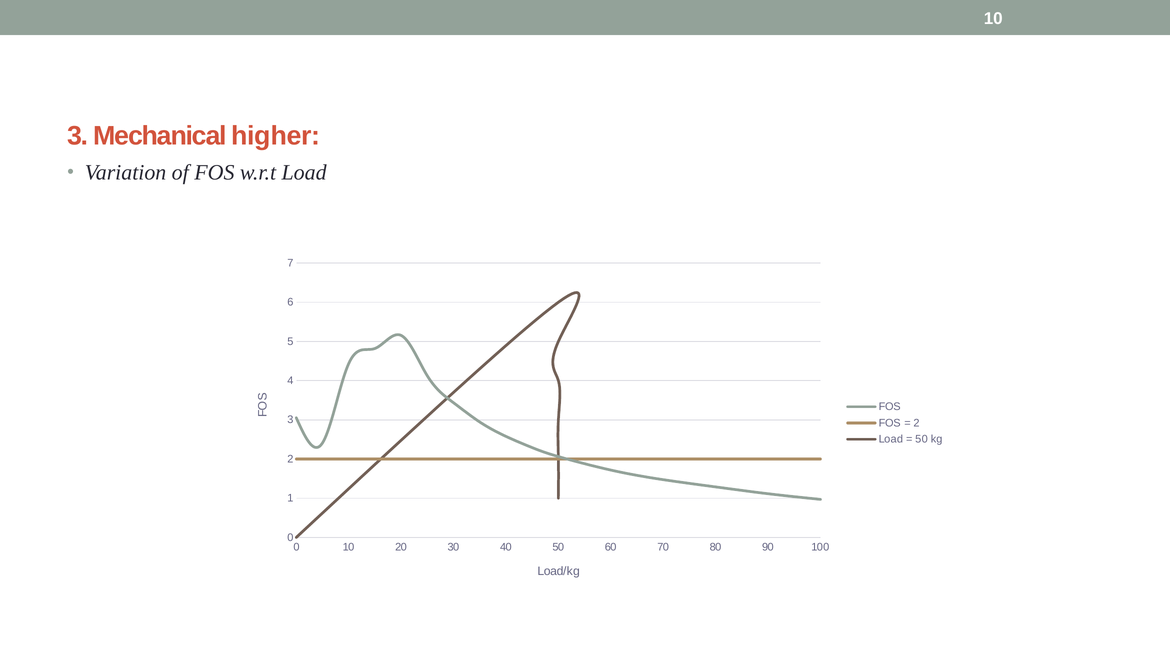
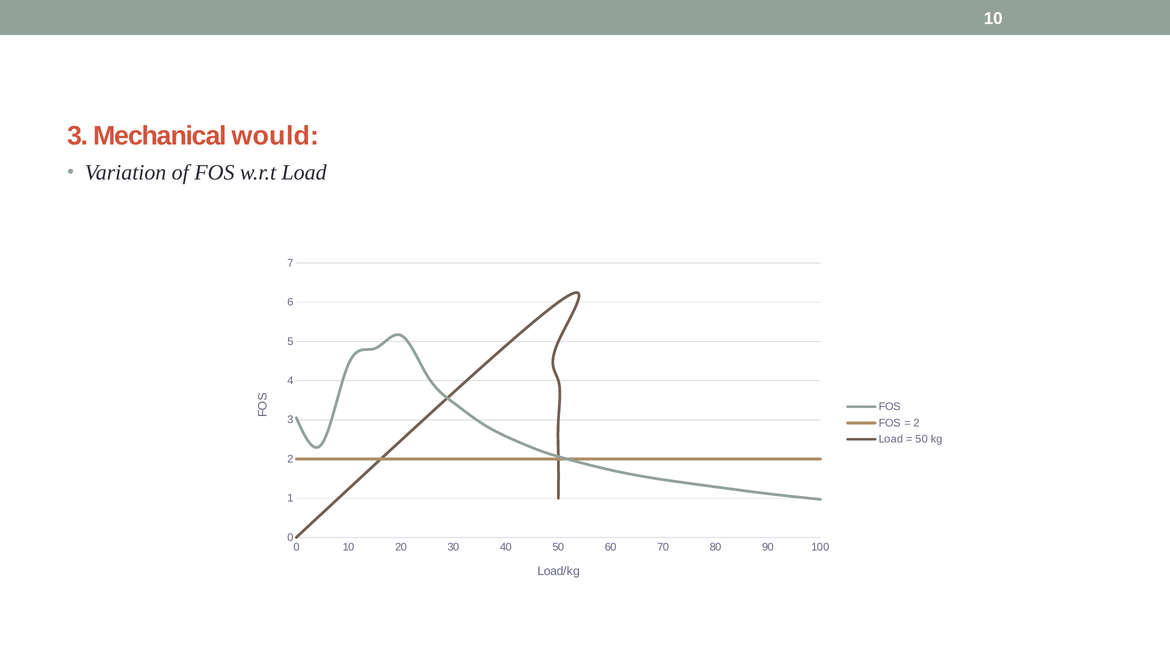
higher: higher -> would (276, 136)
